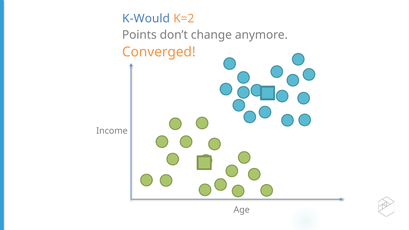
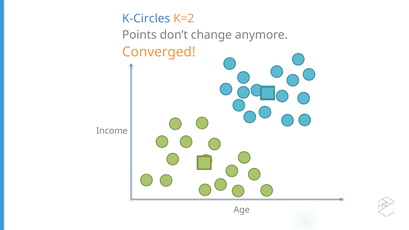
K‐Would: K‐Would -> K‐Circles (146, 19)
